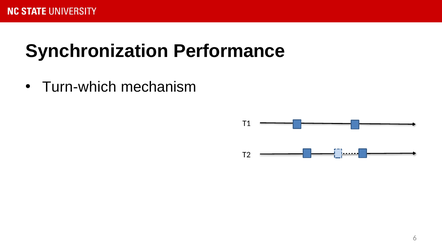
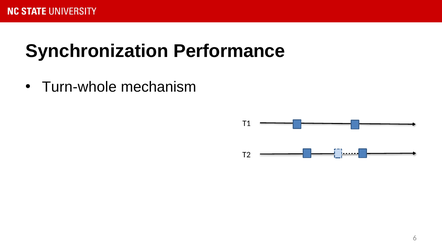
Turn-which: Turn-which -> Turn-whole (79, 87)
